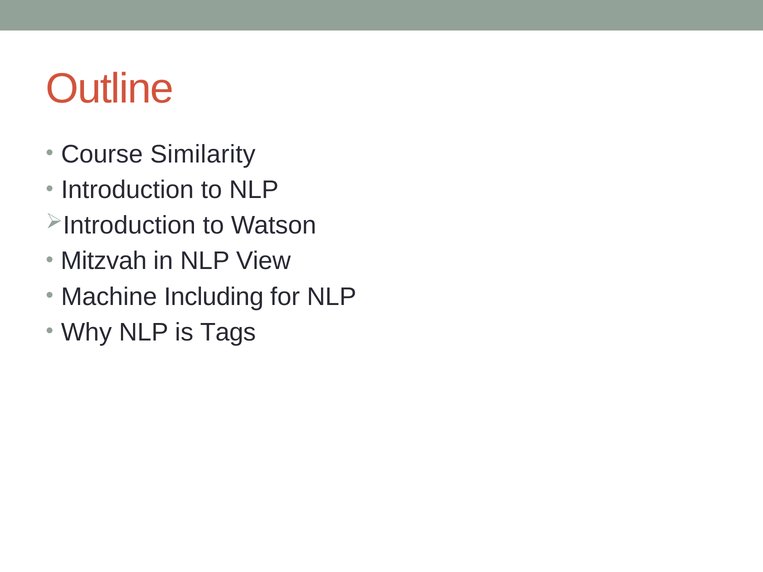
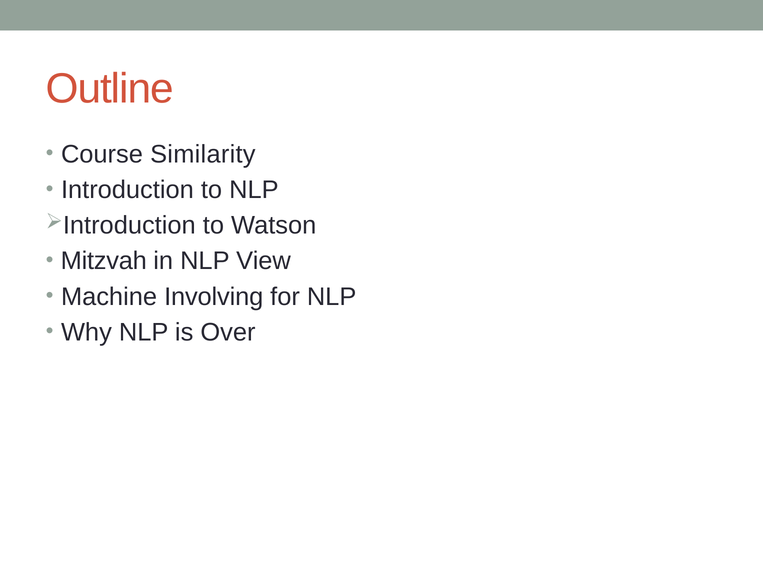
Including: Including -> Involving (214, 297)
Tags: Tags -> Over (228, 332)
